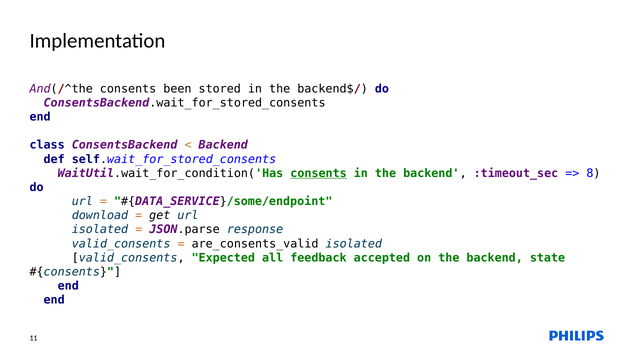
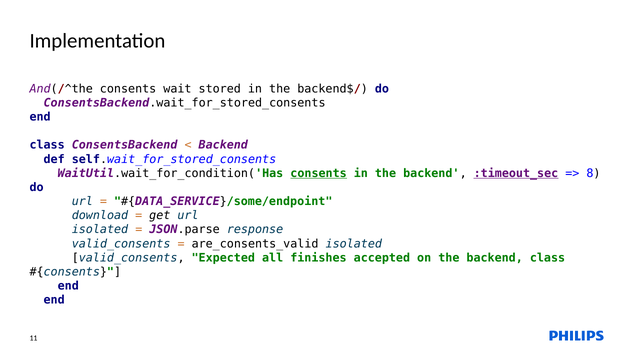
been: been -> wait (177, 89)
:timeout_sec underline: none -> present (516, 173)
feedback: feedback -> finishes (318, 257)
backend state: state -> class (548, 257)
